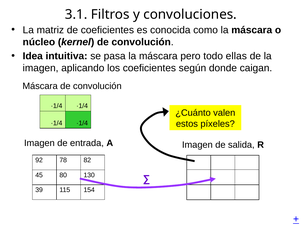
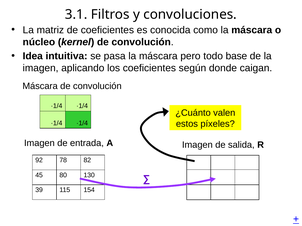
ellas: ellas -> base (236, 56)
